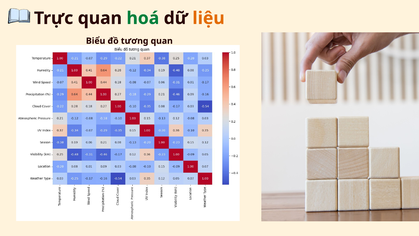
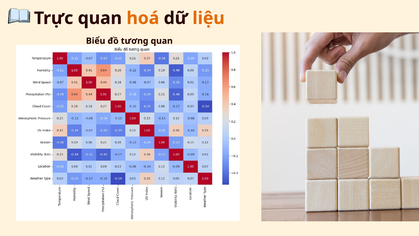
hoá colour: green -> orange (143, 18)
